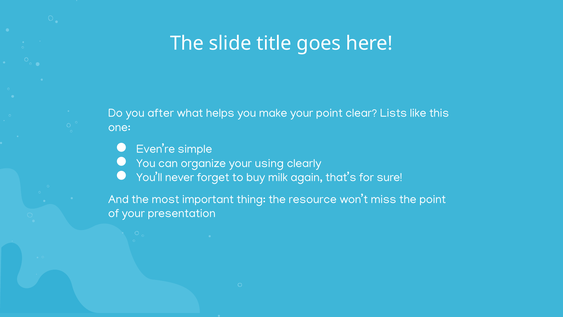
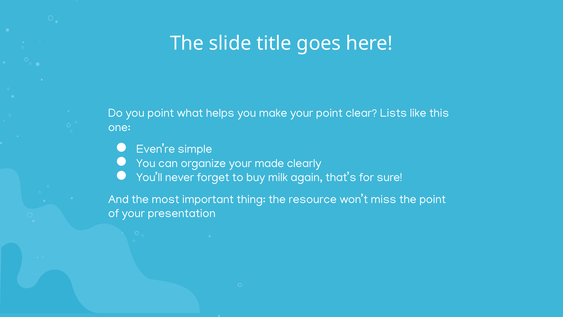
you after: after -> point (161, 113)
using: using -> made (269, 163)
